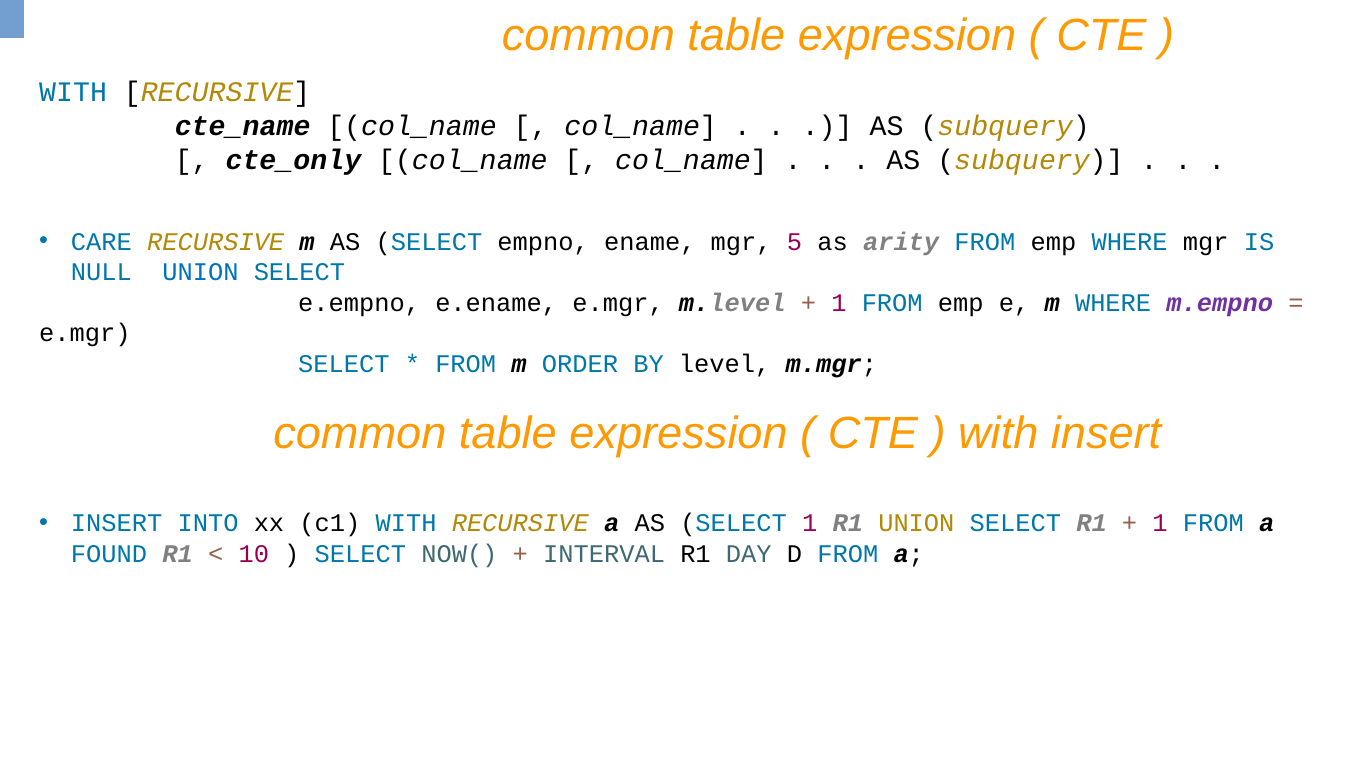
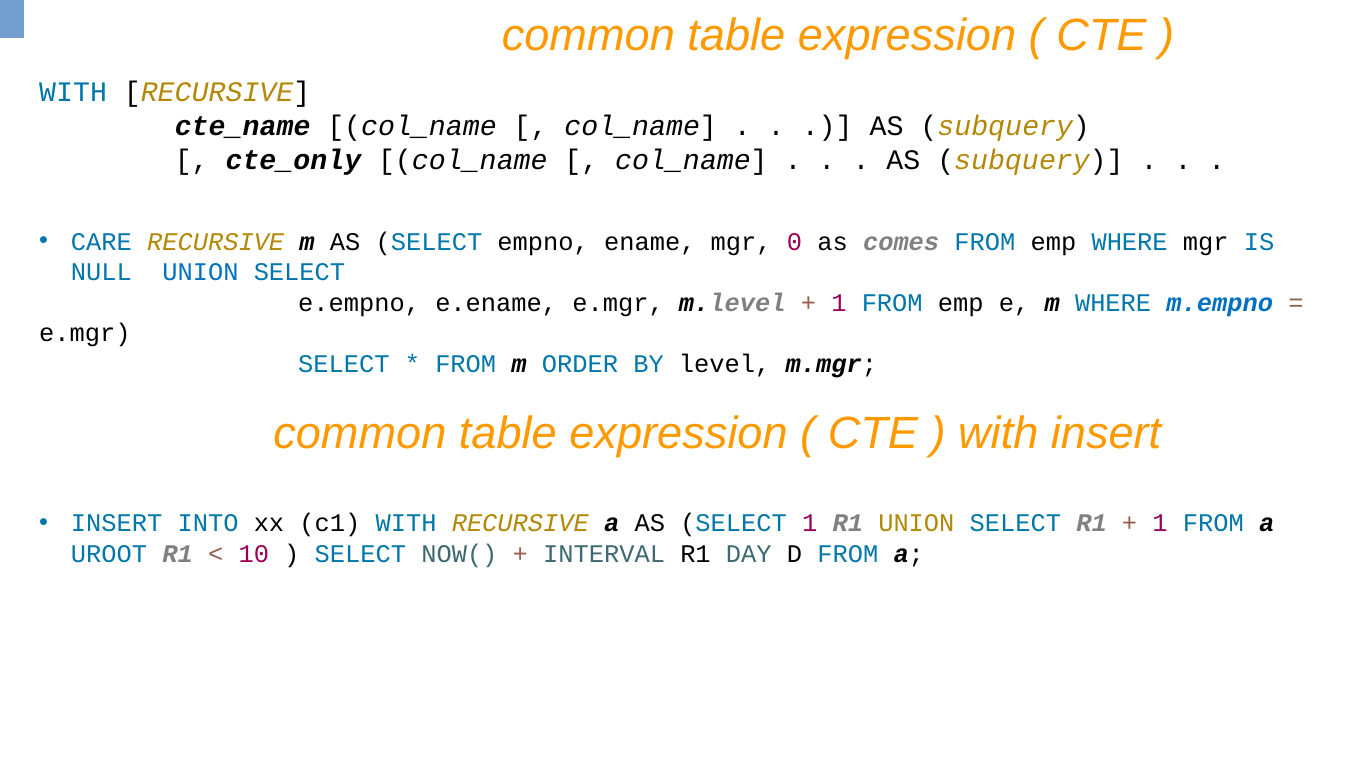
5: 5 -> 0 (795, 242)
arity: arity -> comes (901, 242)
m.empno colour: purple -> blue (1220, 303)
FOUND: FOUND -> UROOT (109, 553)
